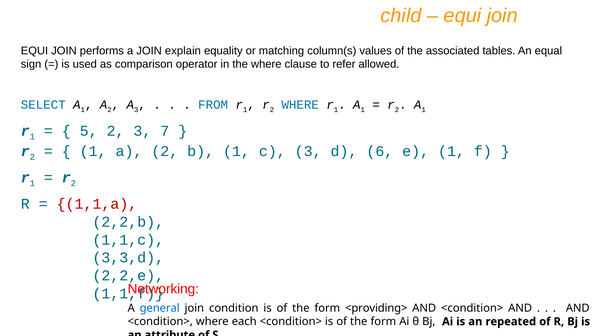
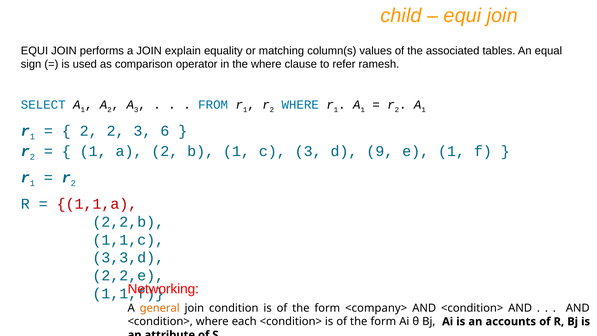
allowed: allowed -> ramesh (379, 64)
5: 5 -> 2 (89, 131)
7: 7 -> 6 (165, 131)
6: 6 -> 9 (380, 151)
general colour: blue -> orange (160, 308)
<providing>: <providing> -> <company> (376, 308)
repeated: repeated -> accounts (511, 321)
